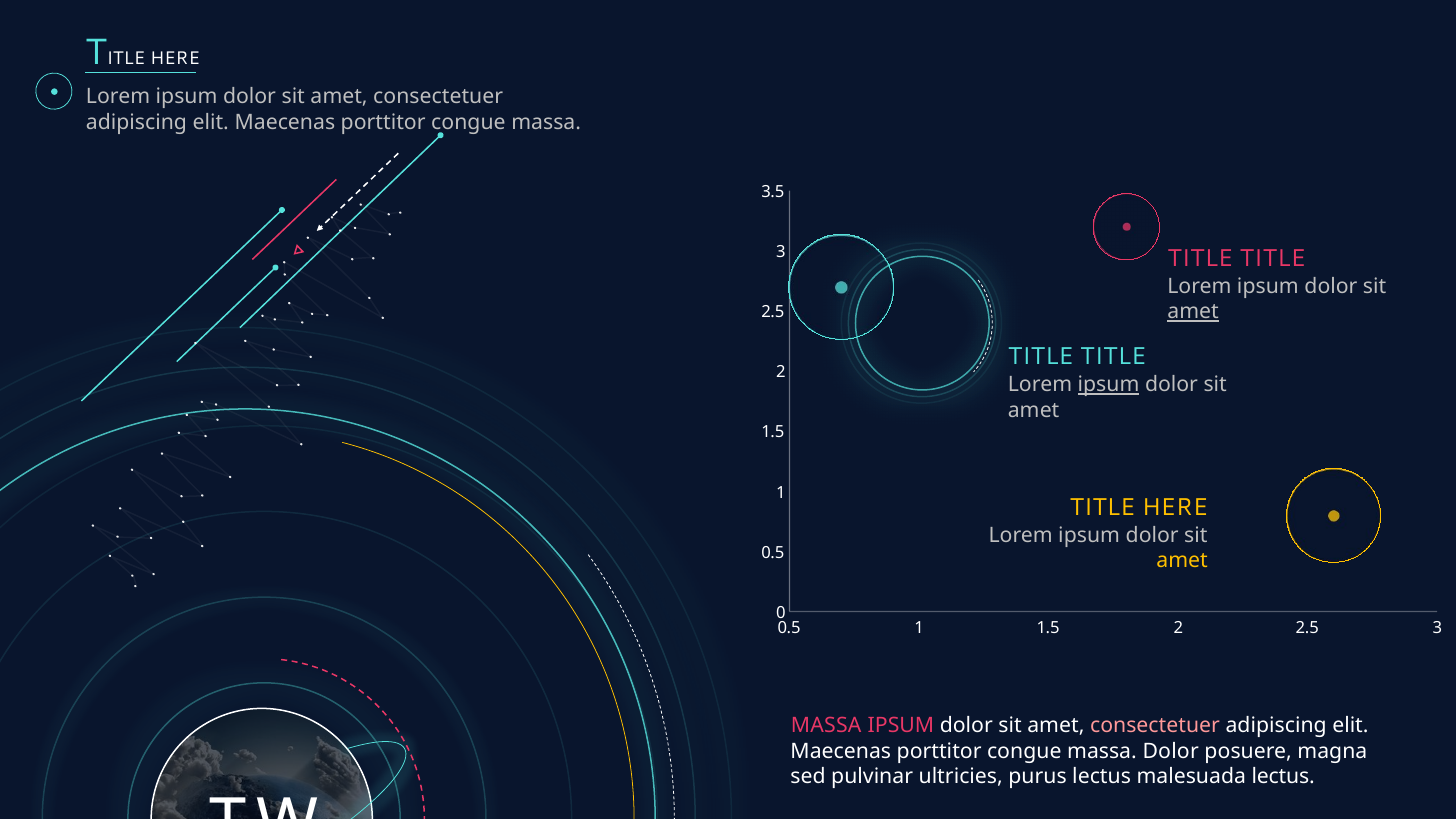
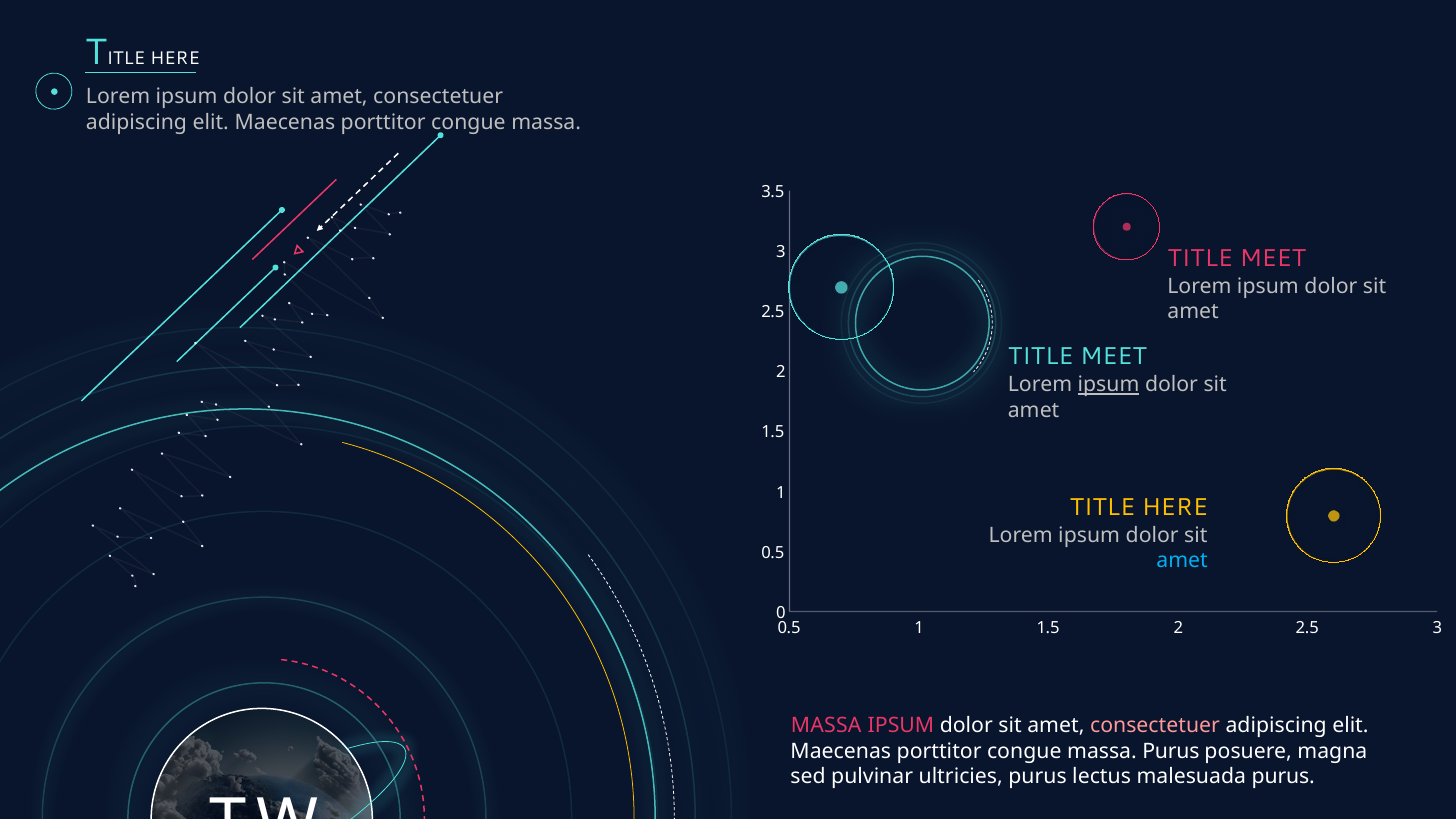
TITLE: TITLE -> MEET (1273, 258)
amet underline: present -> none (1193, 312)
TITLE: TITLE -> MEET (1113, 357)
amet colour: yellow -> light blue (1182, 561)
massa Dolor: Dolor -> Purus (1171, 751)
malesuada lectus: lectus -> purus (1283, 777)
